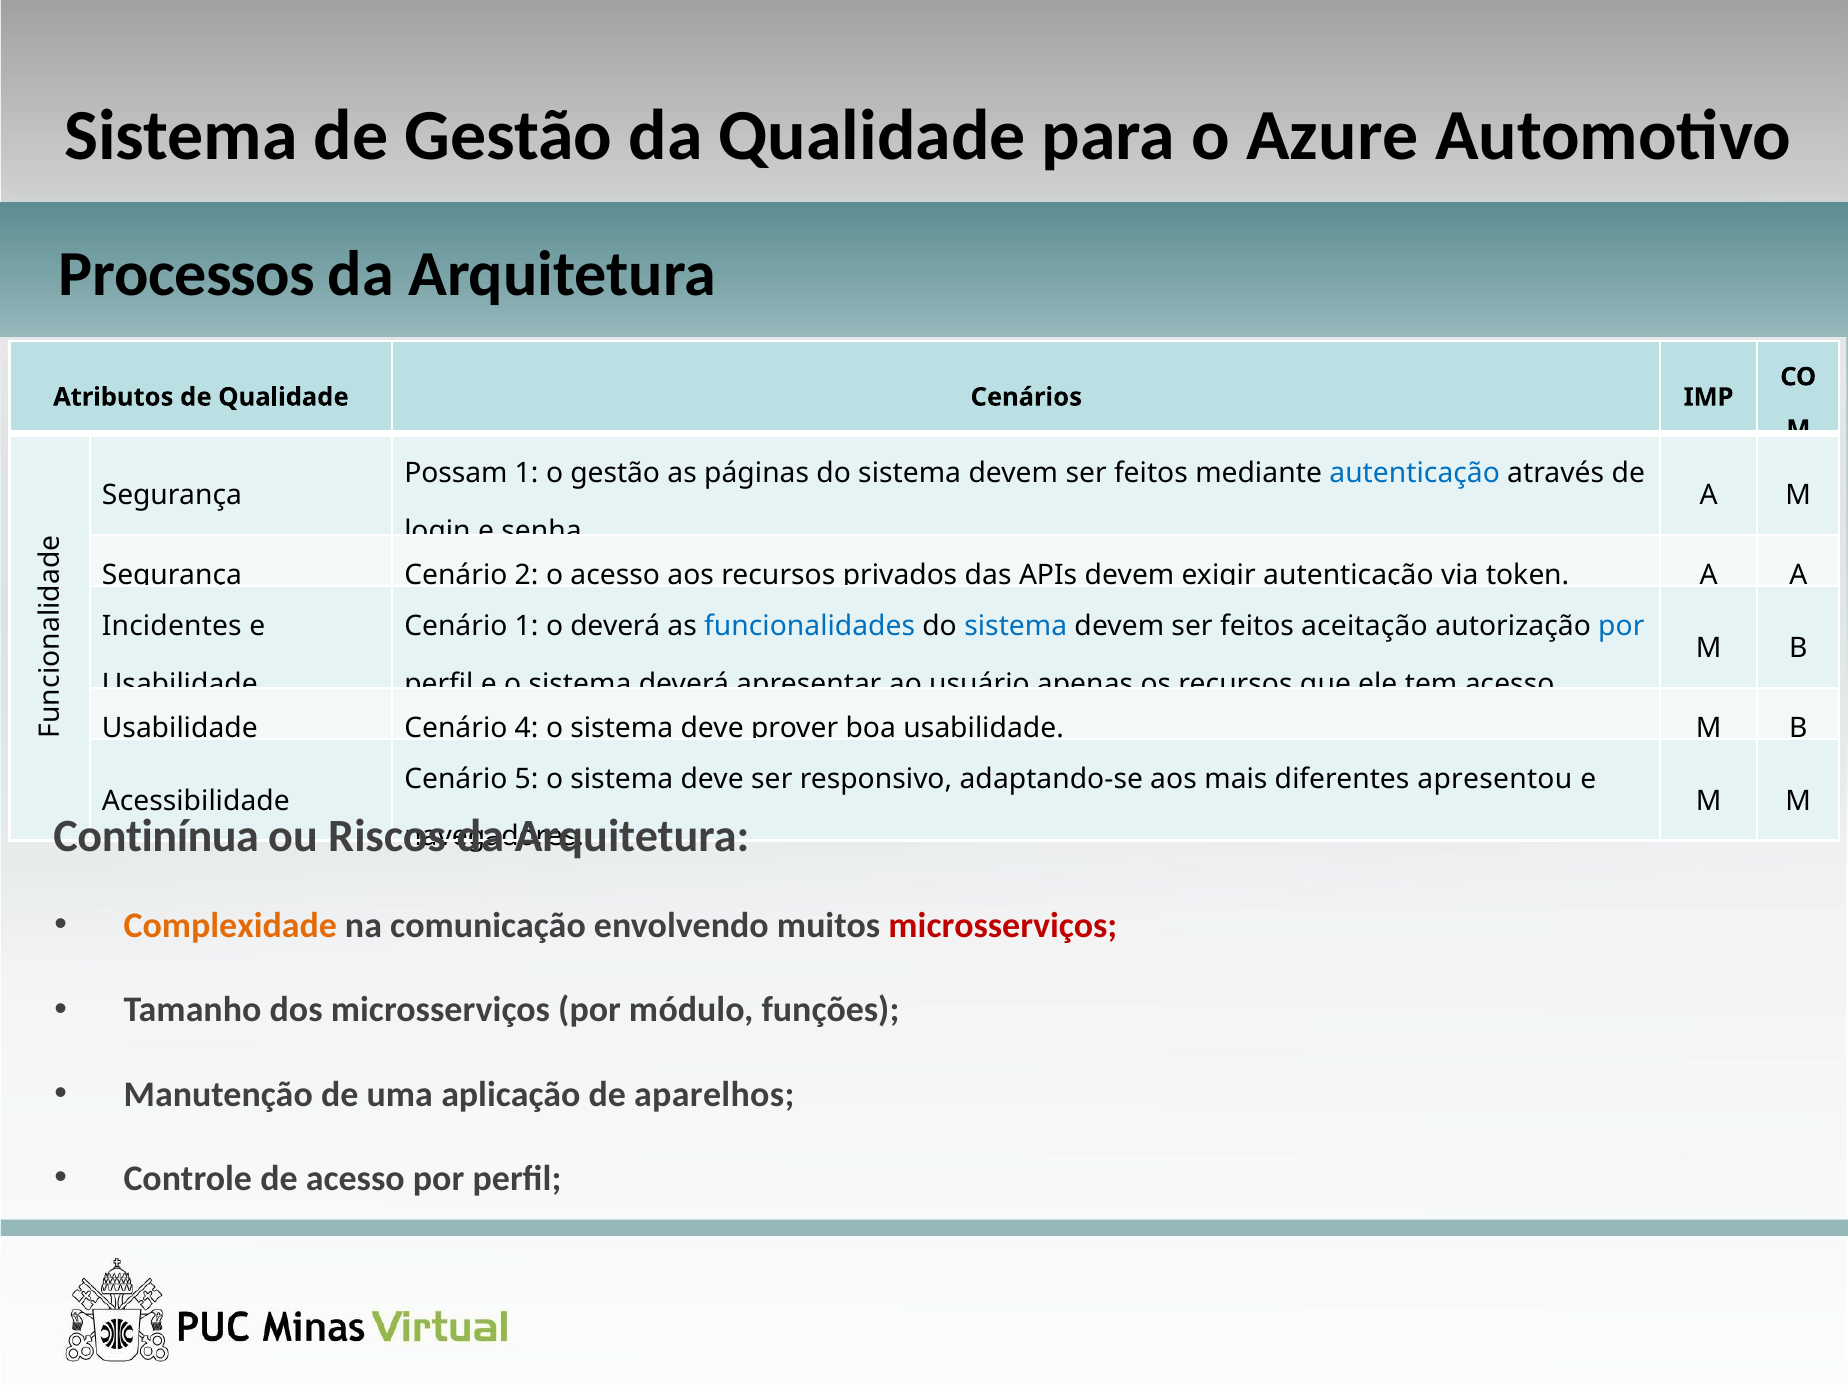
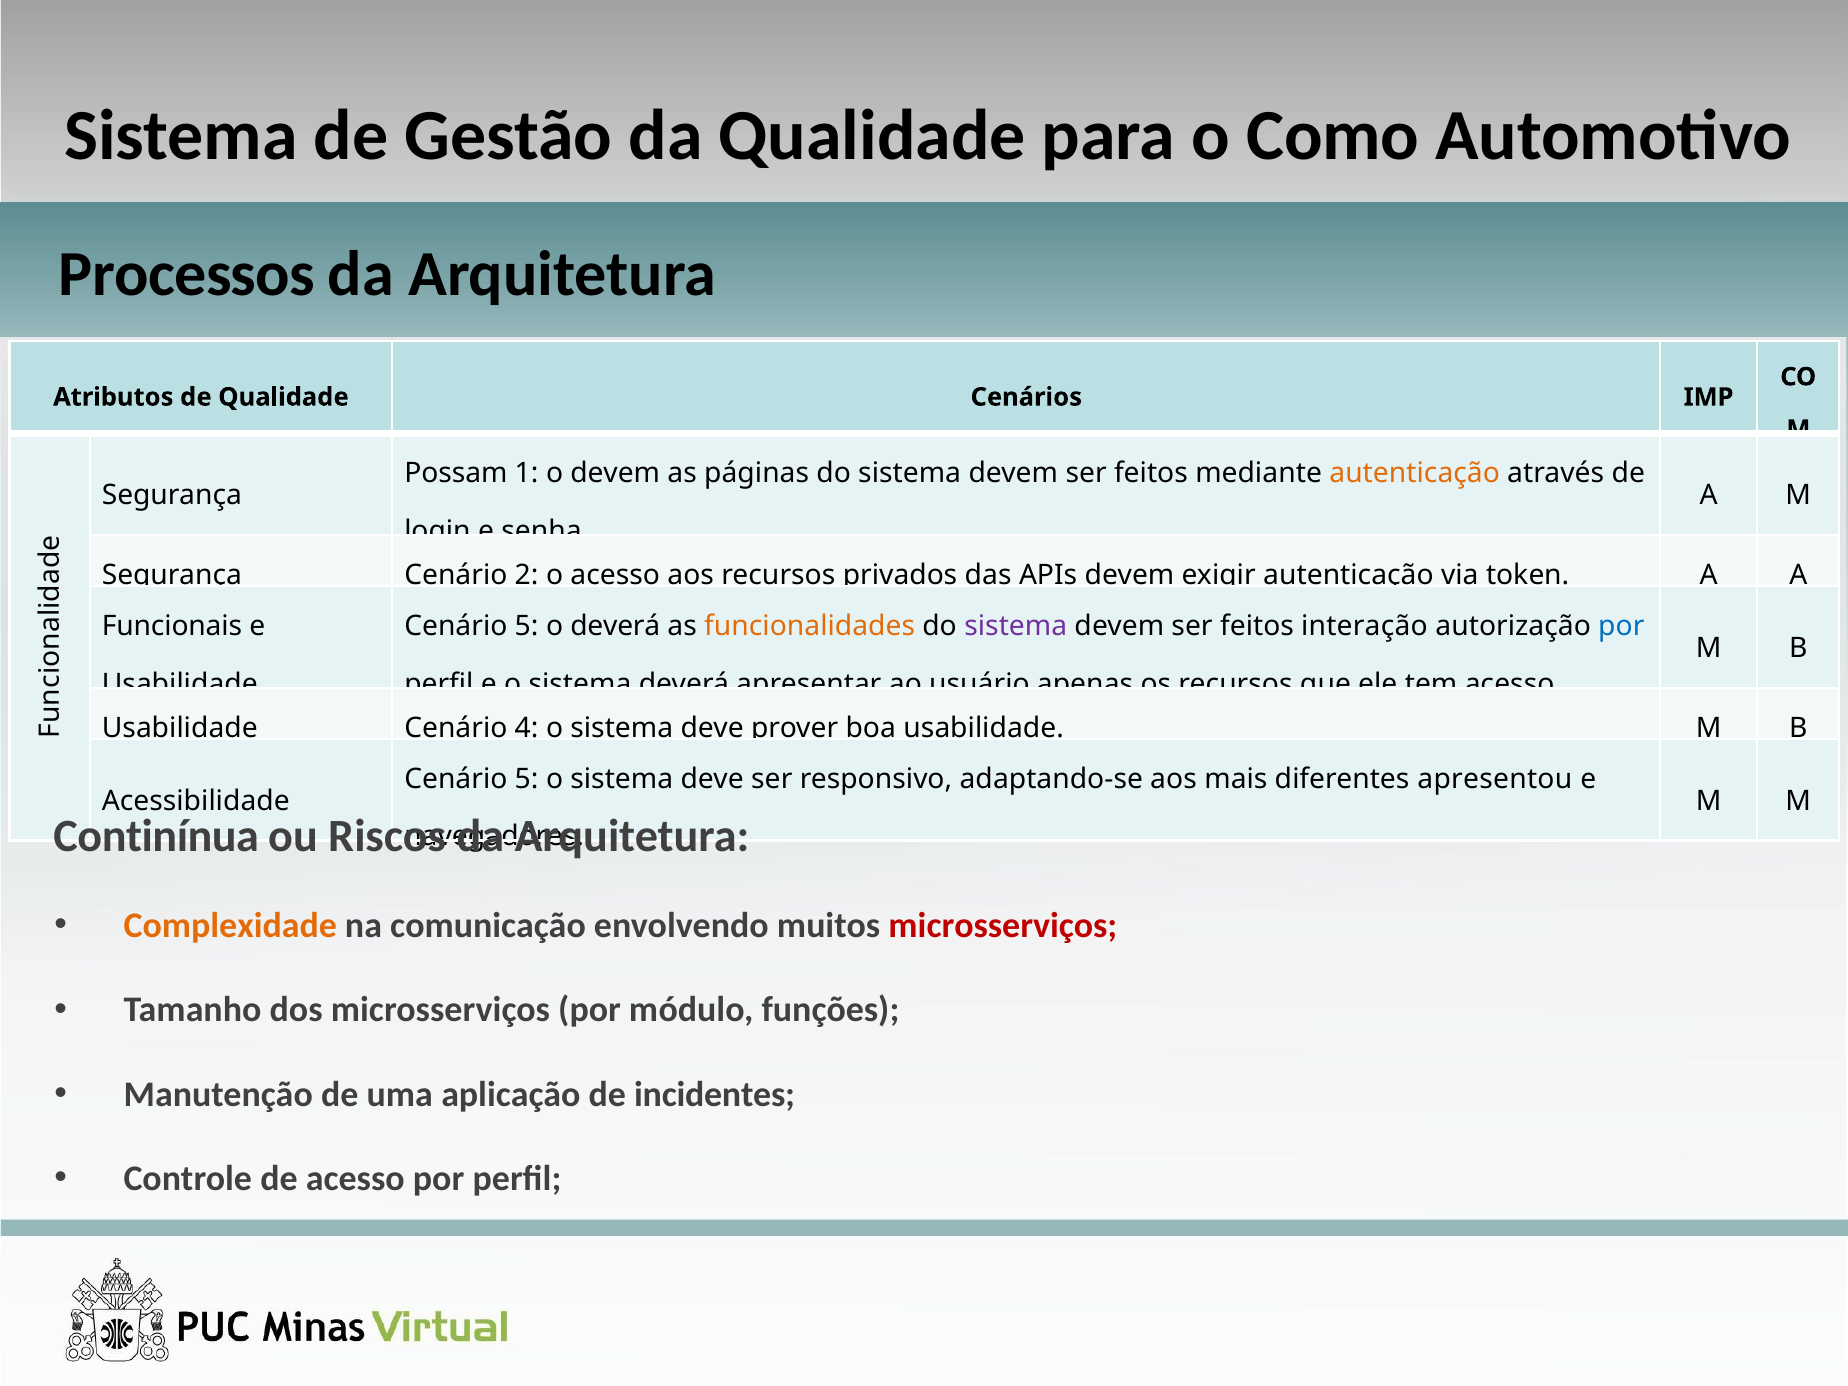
Azure: Azure -> Como (1333, 136)
o gestão: gestão -> devem (615, 473)
autenticação colour: blue -> orange (1415, 473)
Incidentes: Incidentes -> Funcionais (172, 626)
1: 1 -> 5 (527, 626)
funcionalidades colour: blue -> orange (810, 626)
sistema colour: blue -> purple (1016, 626)
aceitação: aceitação -> interação (1364, 626)
aparelhos: aparelhos -> incidentes (715, 1094)
